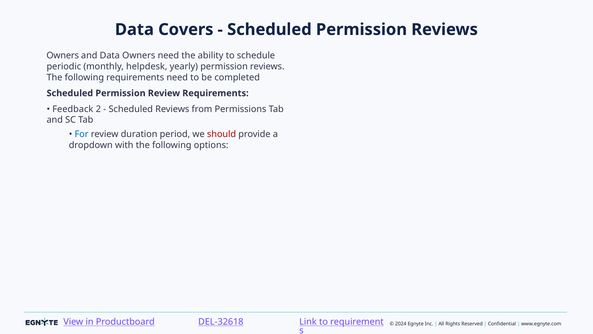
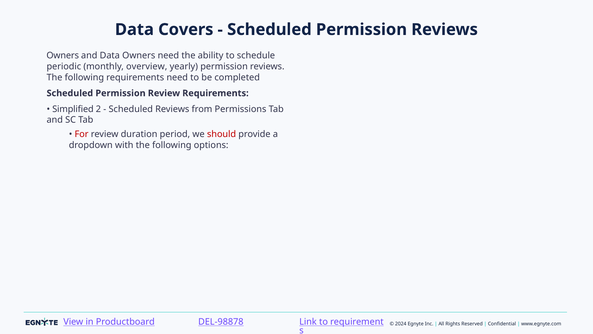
helpdesk: helpdesk -> overview (147, 66)
Feedback: Feedback -> Simplified (73, 109)
For colour: blue -> red (82, 134)
DEL-32618: DEL-32618 -> DEL-98878 (221, 321)
